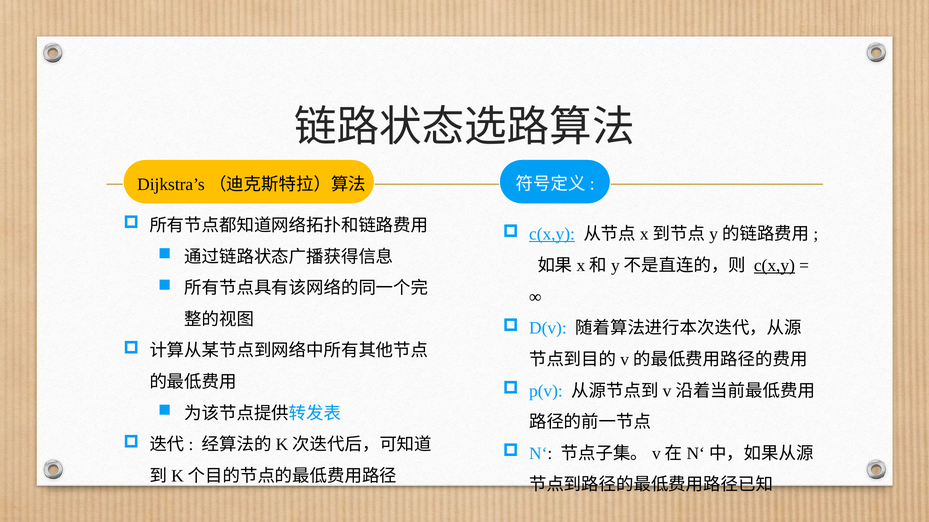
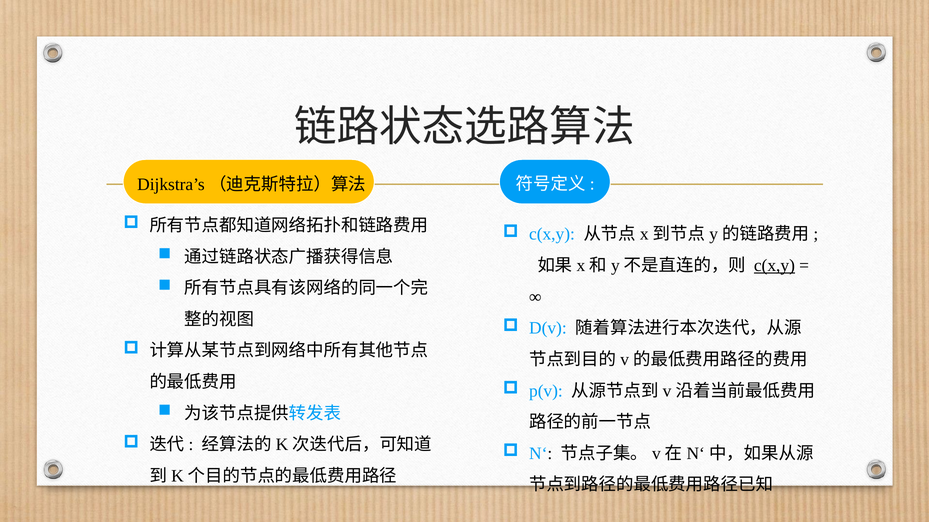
c(x,y underline: present -> none (552, 234)
